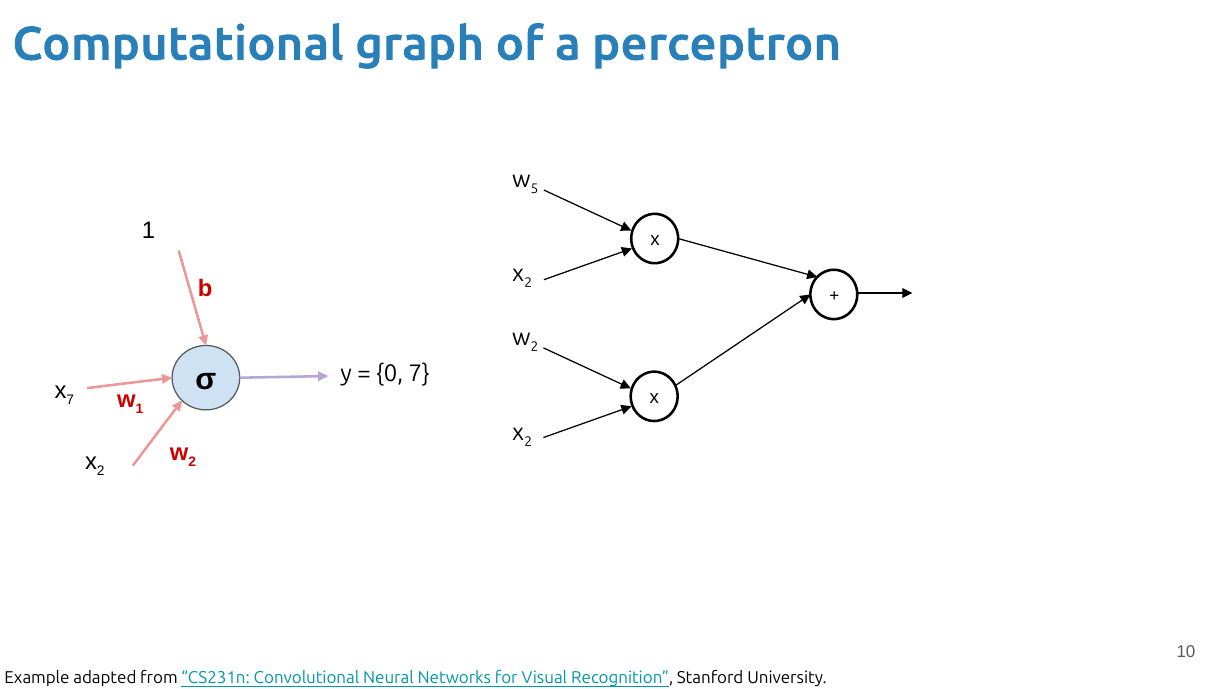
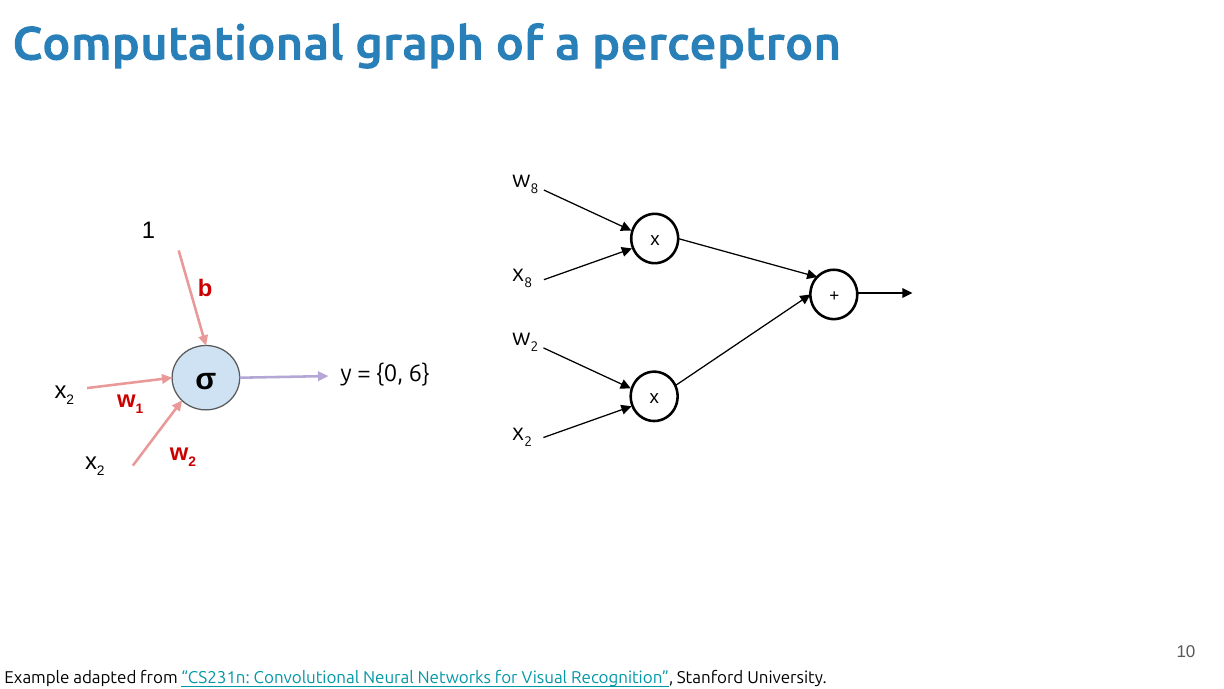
5: 5 -> 8 (534, 188)
2: 2 -> 8 (528, 283)
0 7: 7 -> 6 (419, 373)
7: 7 -> 2 (70, 400)
